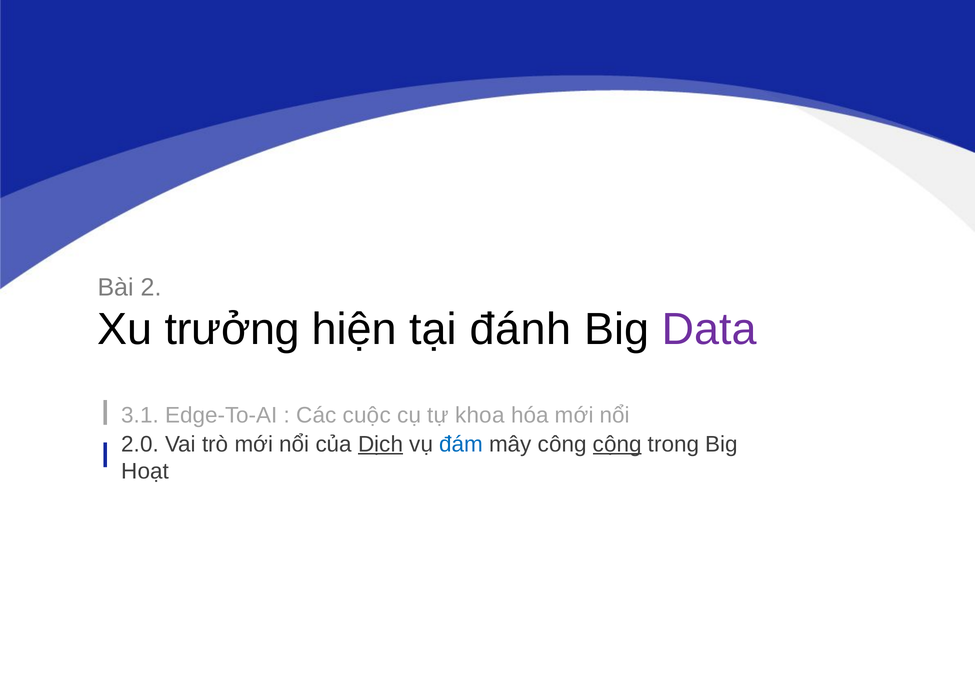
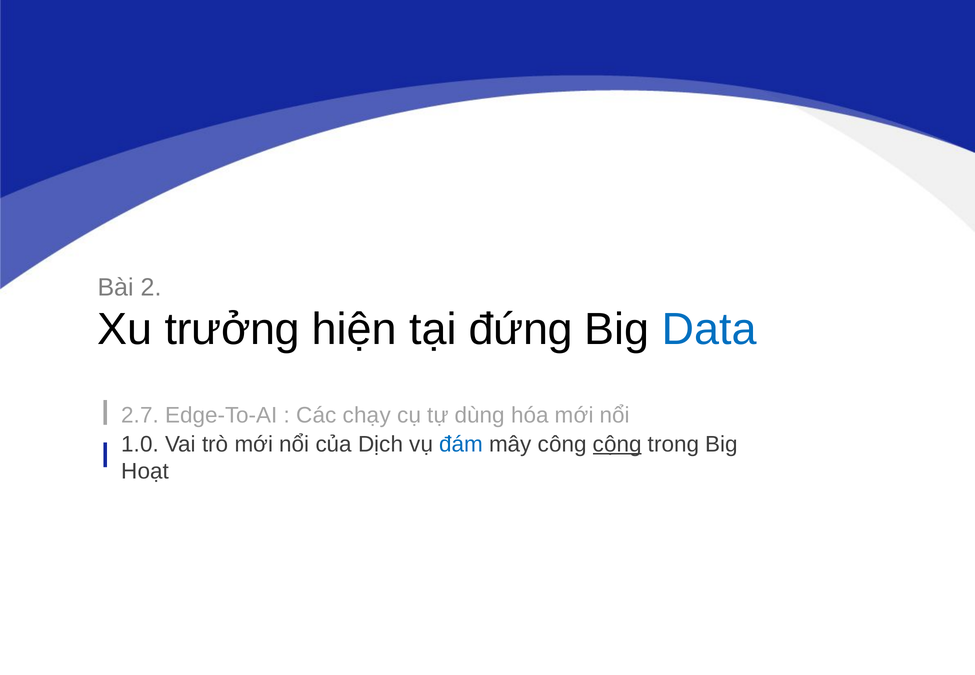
đánh: đánh -> đứng (521, 329)
Data colour: purple -> blue (709, 329)
3.1: 3.1 -> 2.7 (140, 415)
cuộc: cuộc -> chạy (367, 415)
khoa: khoa -> dùng (480, 415)
2.0: 2.0 -> 1.0 (140, 444)
Dịch underline: present -> none (381, 444)
